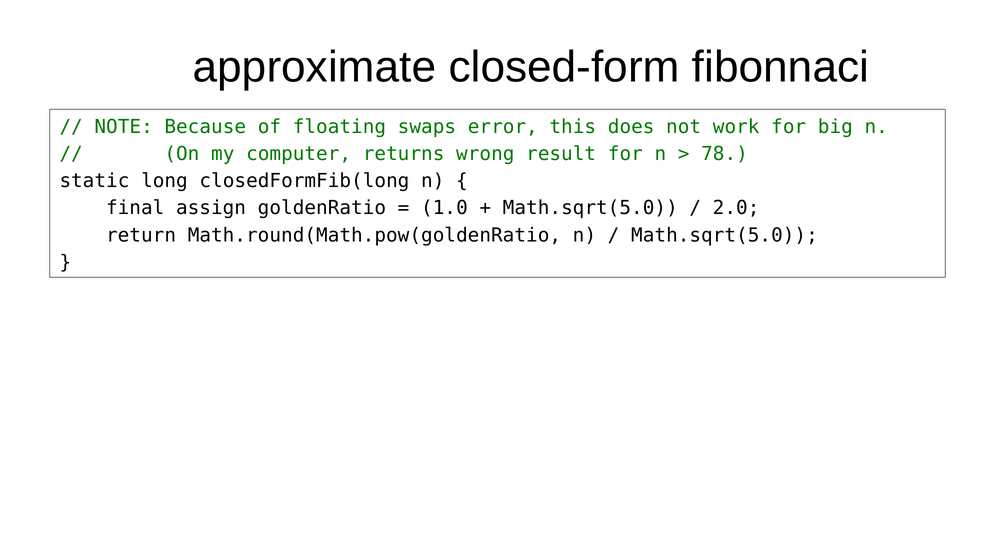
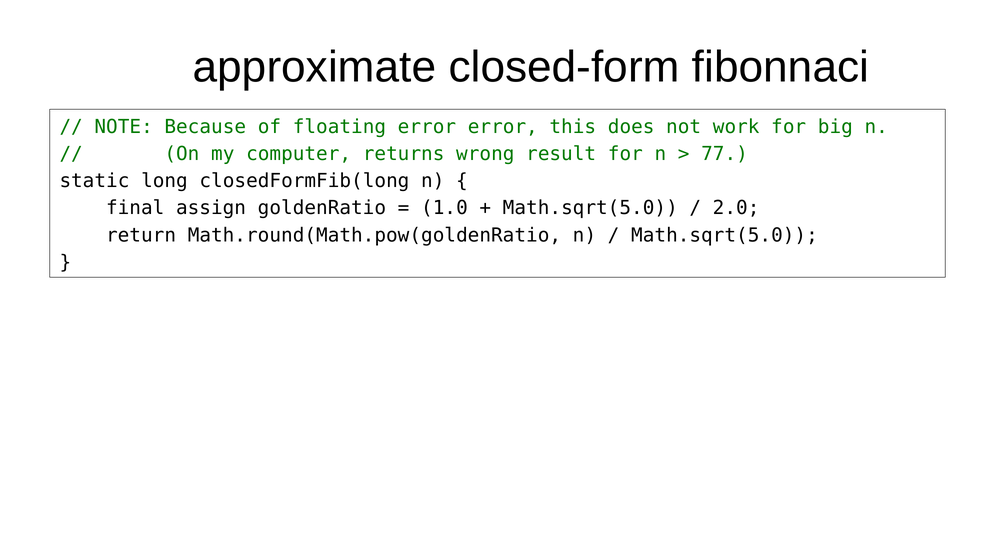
floating swaps: swaps -> error (427, 127)
78: 78 -> 77 (725, 154)
